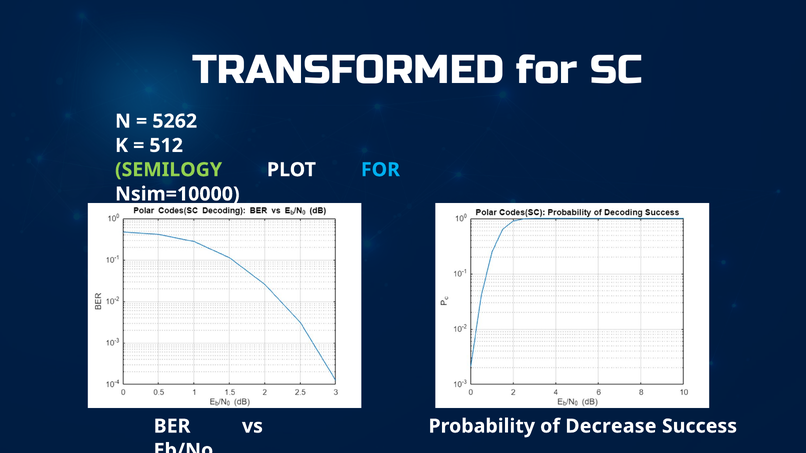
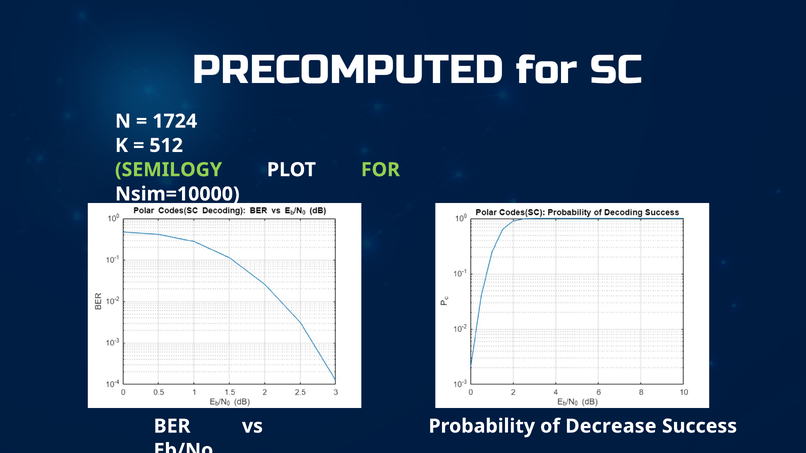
TRANSFORMED: TRANSFORMED -> PRECOMPUTED (348, 70)
5262: 5262 -> 1724 (175, 121)
FOR colour: light blue -> light green (380, 170)
